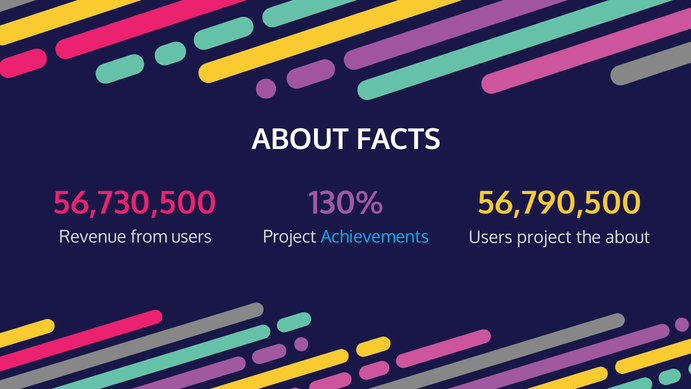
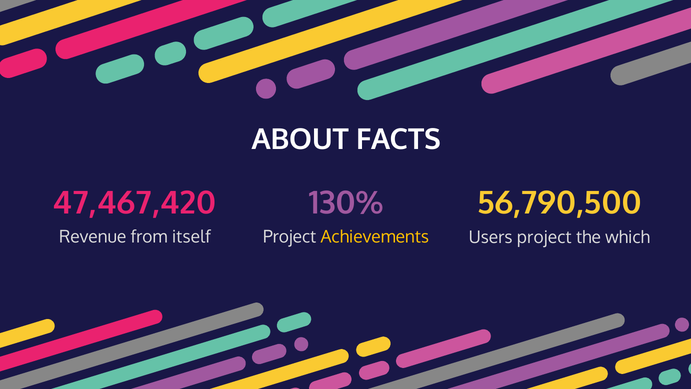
56,730,500: 56,730,500 -> 47,467,420 (135, 203)
Achievements colour: light blue -> yellow (375, 237)
from users: users -> itself (191, 237)
the about: about -> which (628, 237)
